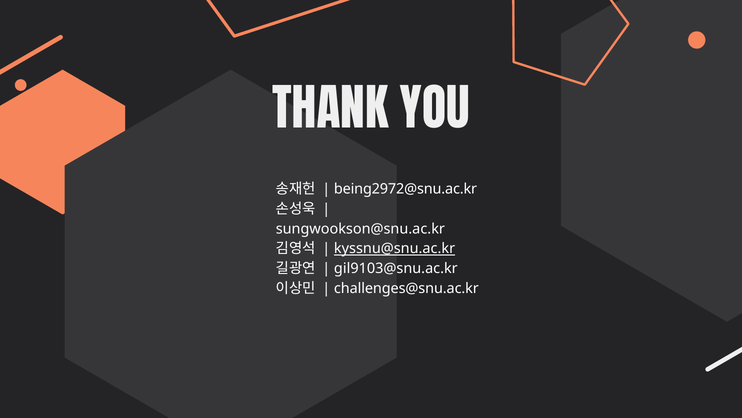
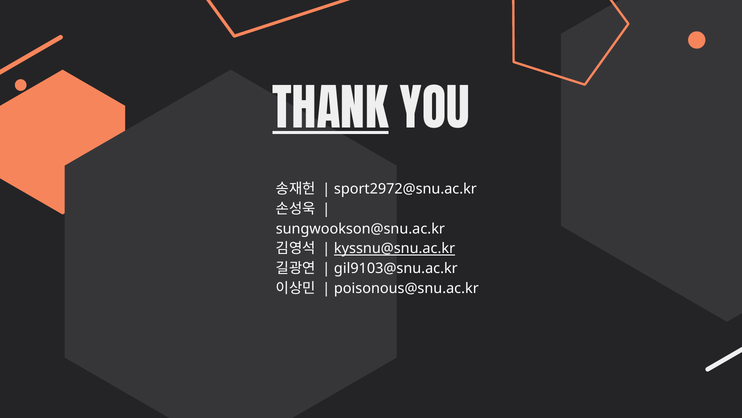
THANK underline: none -> present (330, 111)
being2972@snu.ac.kr: being2972@snu.ac.kr -> sport2972@snu.ac.kr (405, 189)
challenges@snu.ac.kr: challenges@snu.ac.kr -> poisonous@snu.ac.kr (406, 288)
